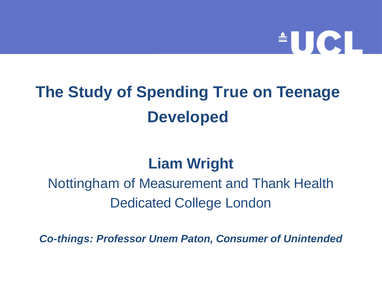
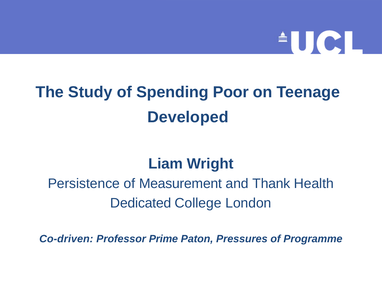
True: True -> Poor (231, 92)
Nottingham: Nottingham -> Persistence (84, 184)
Co-things: Co-things -> Co-driven (66, 239)
Unem: Unem -> Prime (163, 239)
Consumer: Consumer -> Pressures (242, 239)
Unintended: Unintended -> Programme (313, 239)
